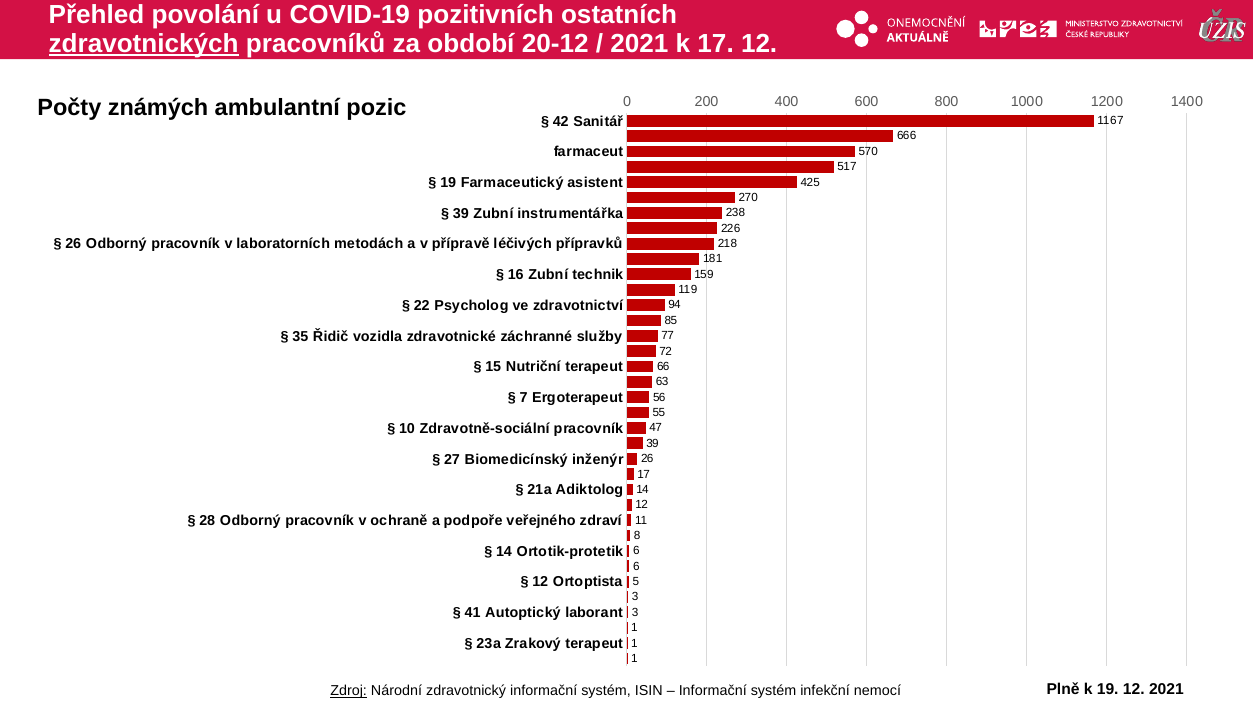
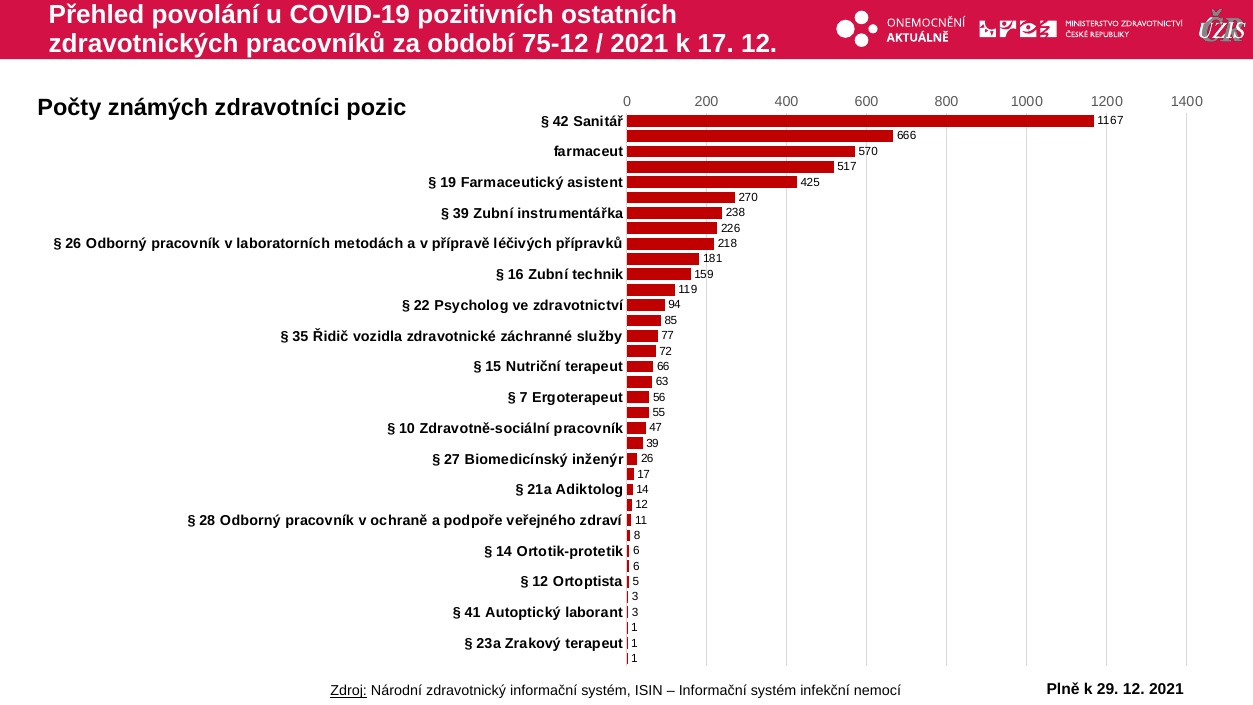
zdravotnických underline: present -> none (144, 44)
20-12: 20-12 -> 75-12 (555, 44)
ambulantní: ambulantní -> zdravotníci (277, 107)
k 19: 19 -> 29 (1108, 689)
